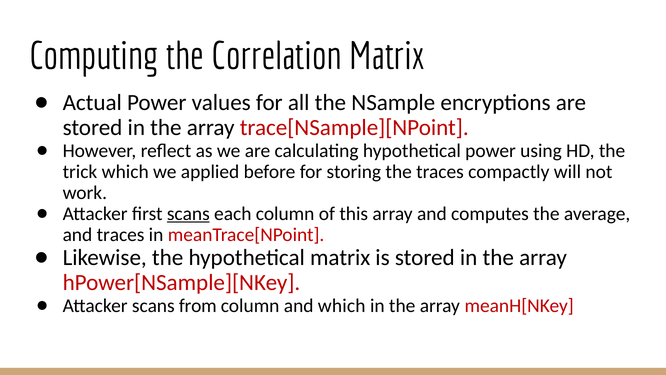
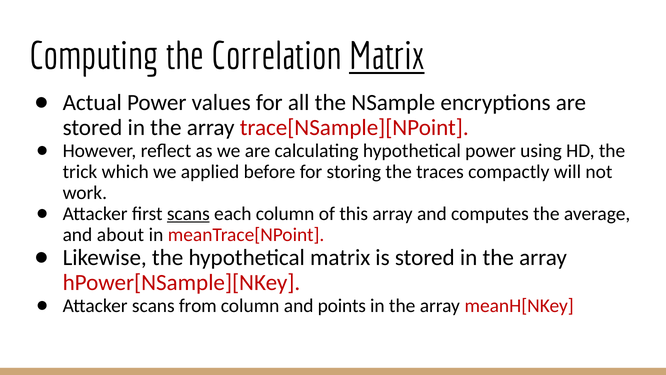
Matrix underline: none -> present (387, 56)
and traces: traces -> about (120, 234)
and which: which -> points (342, 305)
